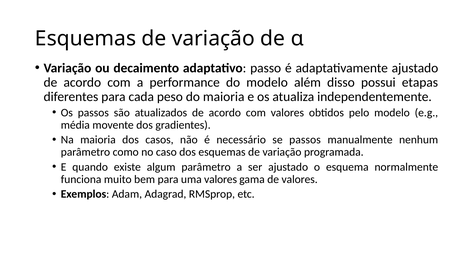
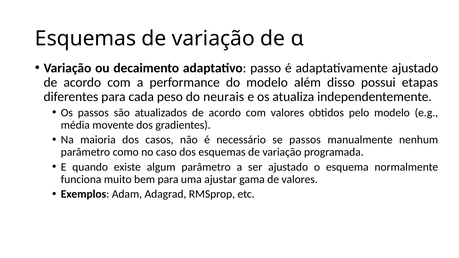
do maioria: maioria -> neurais (224, 97)
uma valores: valores -> ajustar (220, 179)
